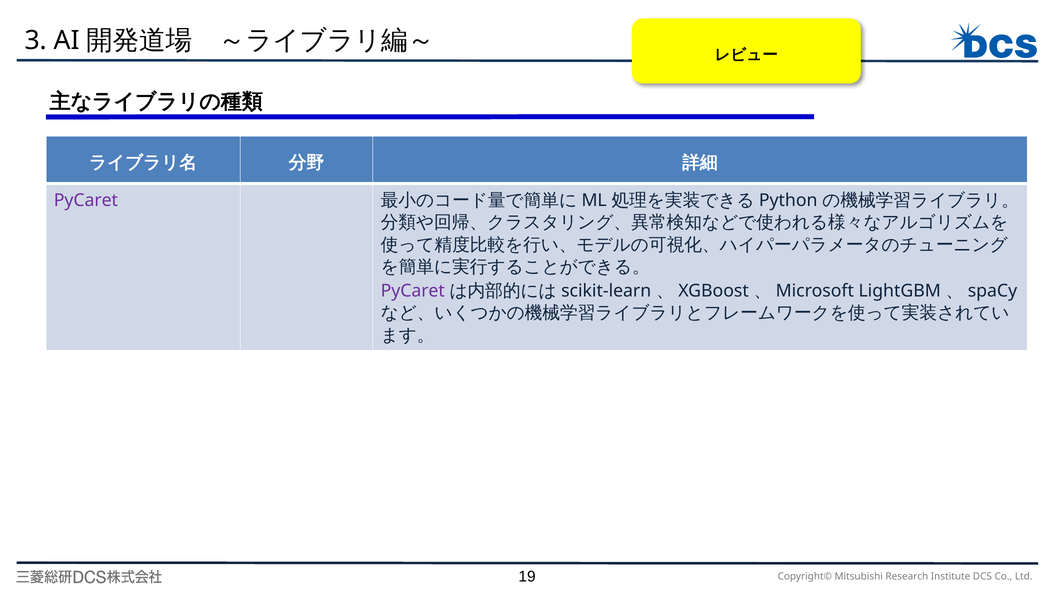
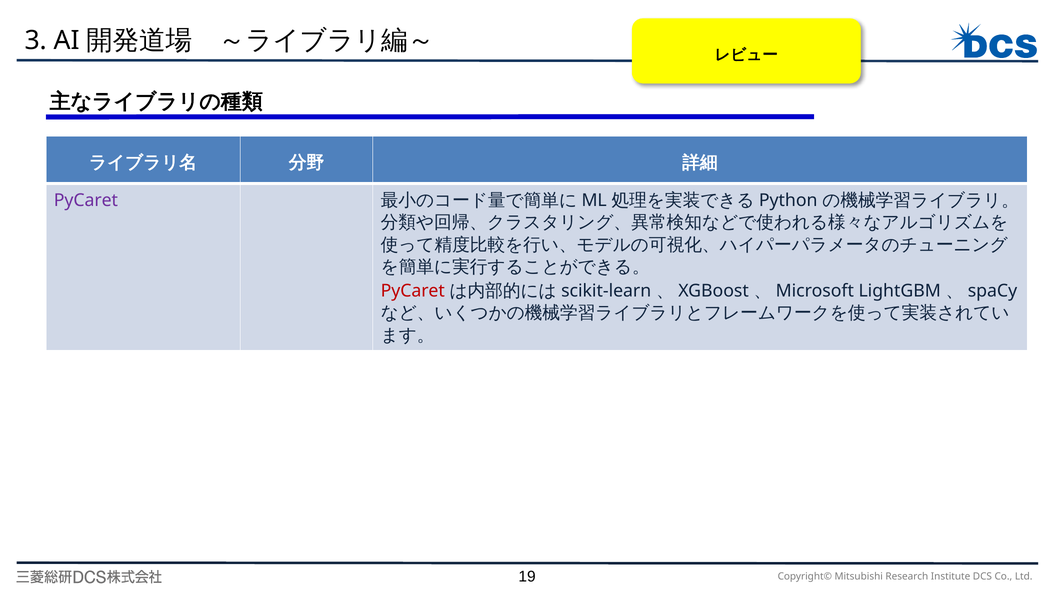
PyCaret colour: purple -> red (413, 291)
